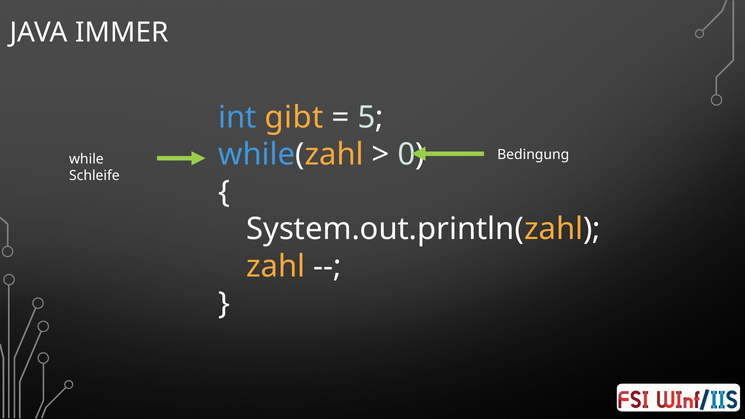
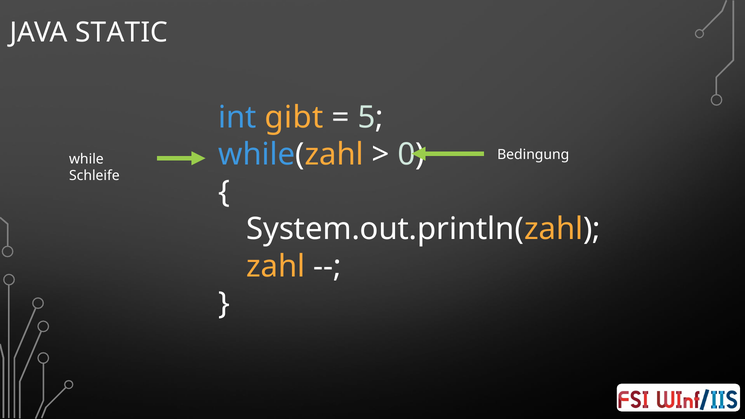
IMMER: IMMER -> STATIC (122, 32)
